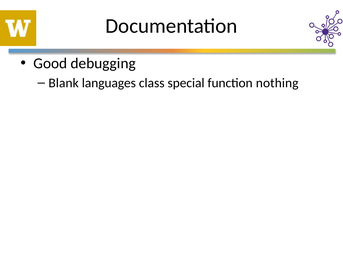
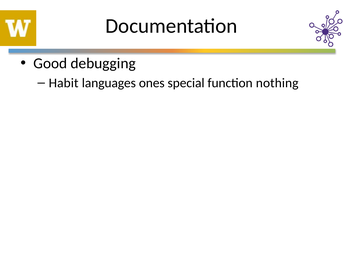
Blank: Blank -> Habit (64, 83)
class: class -> ones (152, 83)
